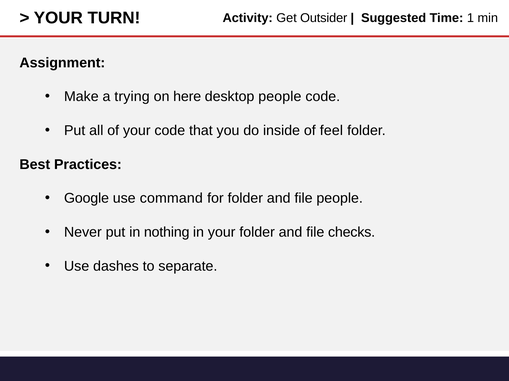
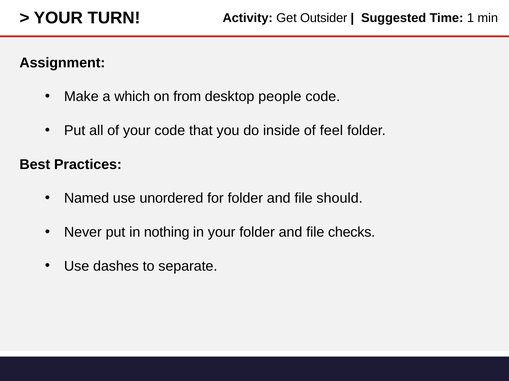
trying: trying -> which (132, 97)
here: here -> from (187, 97)
Google: Google -> Named (87, 199)
command: command -> unordered (171, 199)
file people: people -> should (340, 199)
